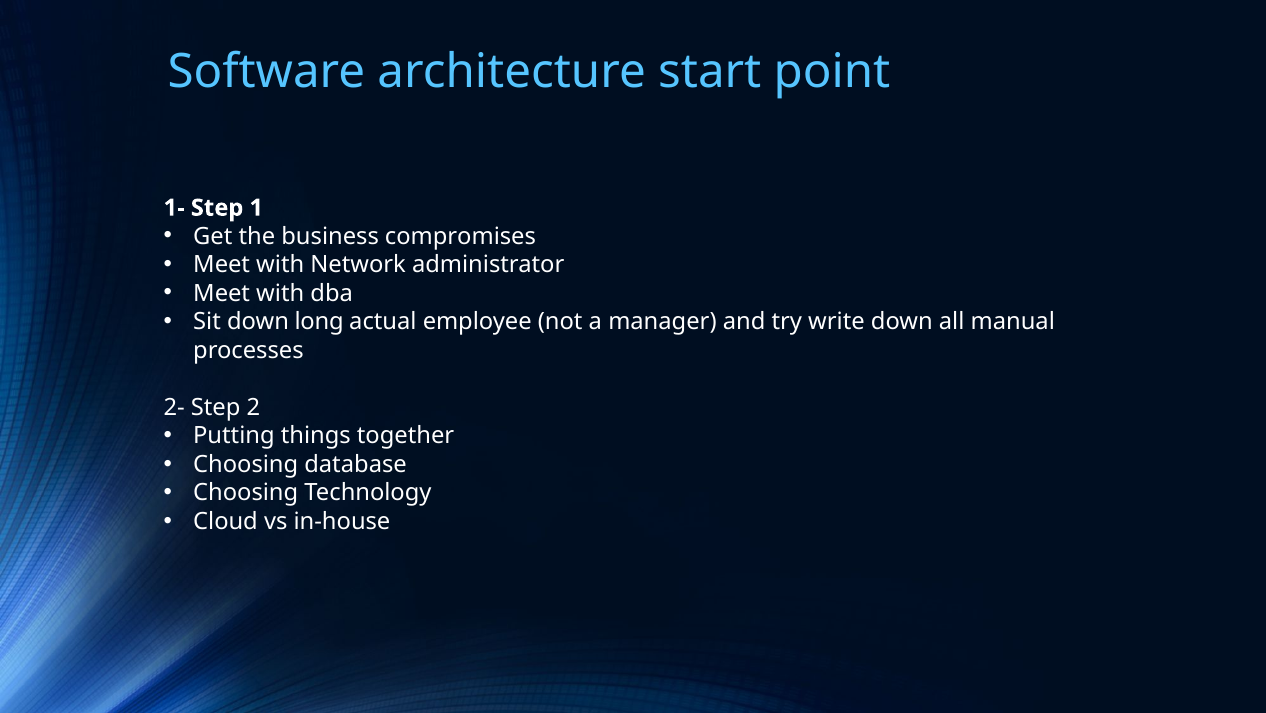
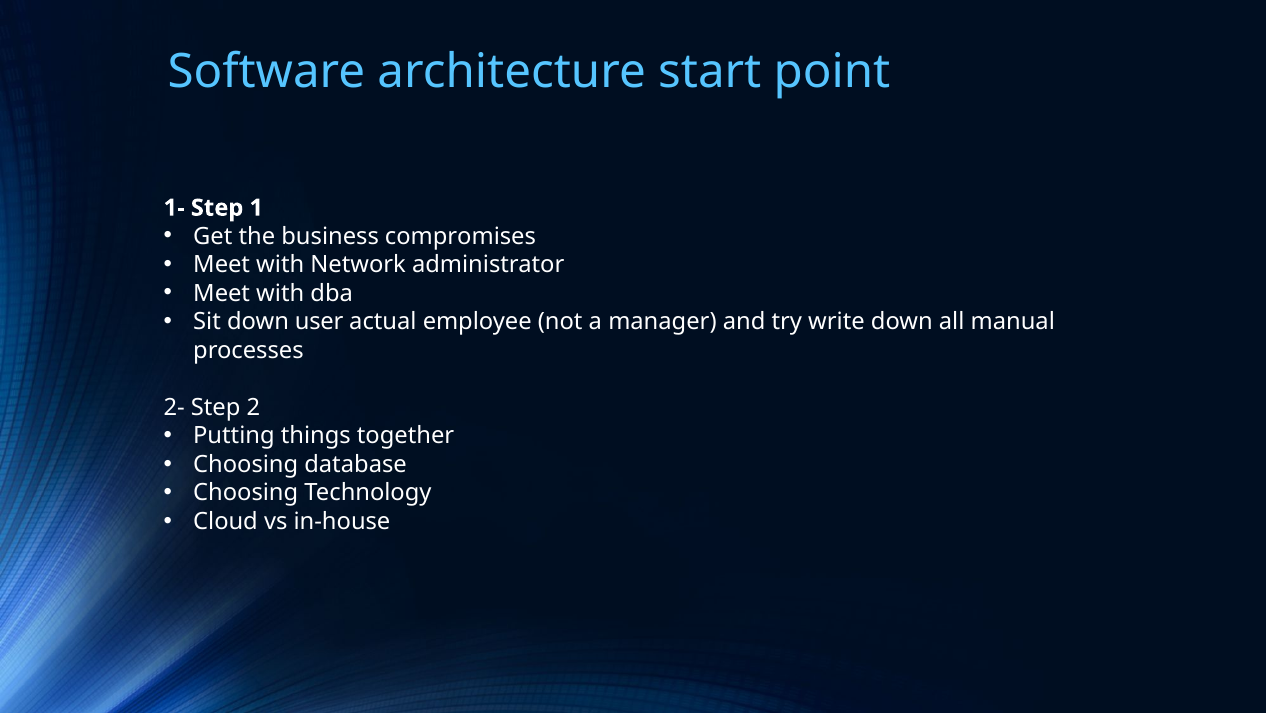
long: long -> user (319, 322)
